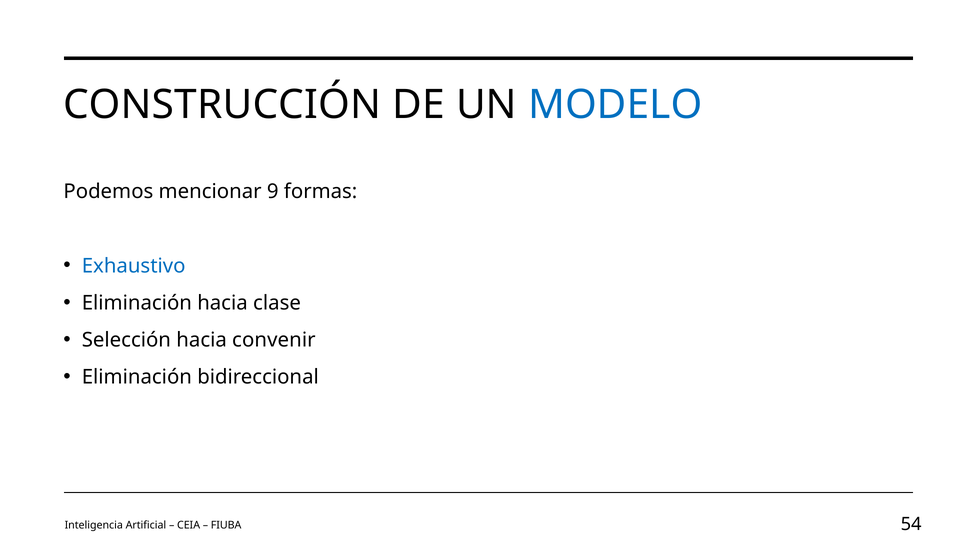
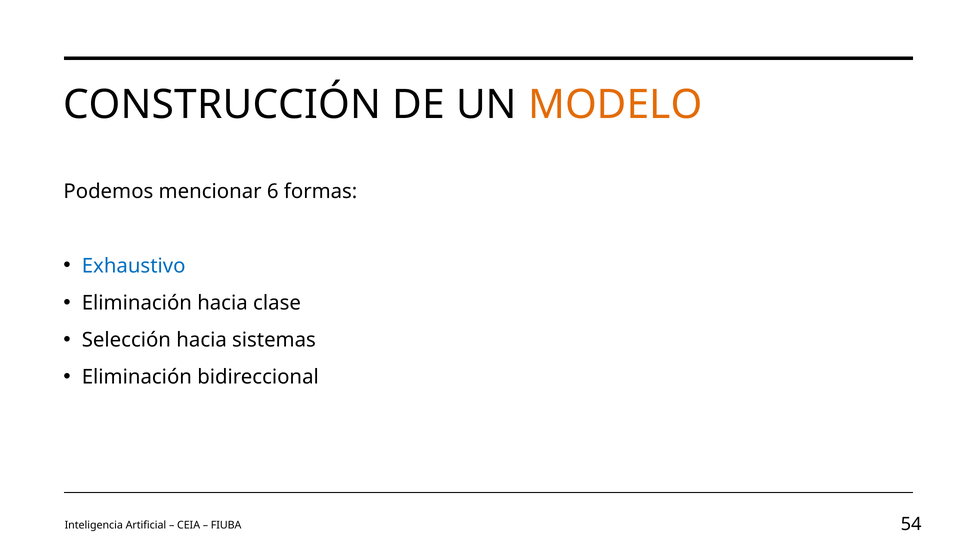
MODELO colour: blue -> orange (615, 105)
9: 9 -> 6 (273, 191)
convenir: convenir -> sistemas (274, 340)
